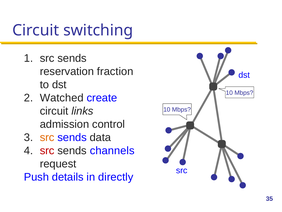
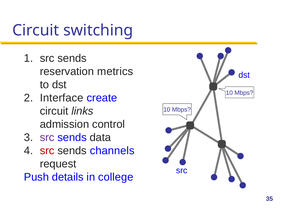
fraction: fraction -> metrics (115, 71)
Watched: Watched -> Interface (62, 98)
src colour: orange -> purple (47, 137)
directly: directly -> college (116, 177)
